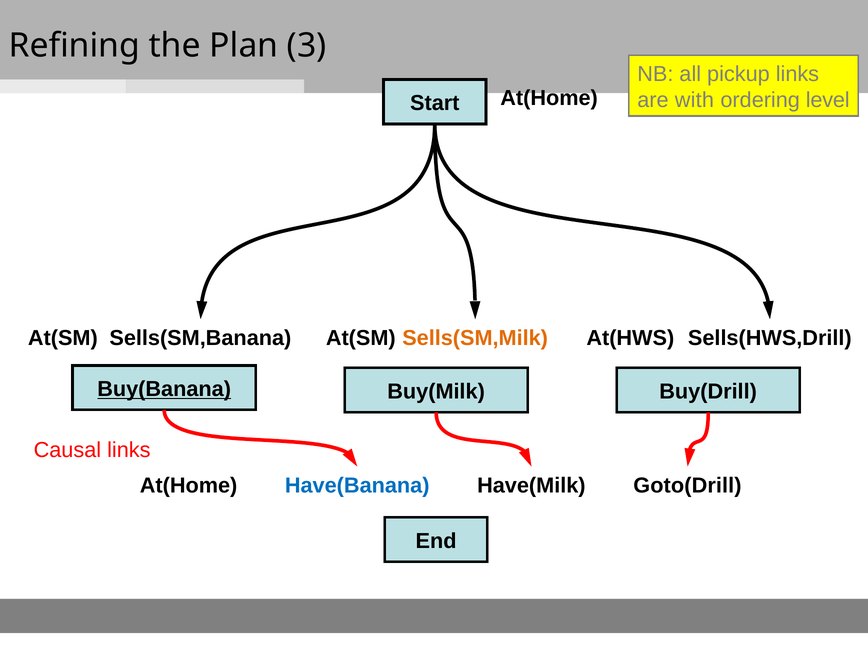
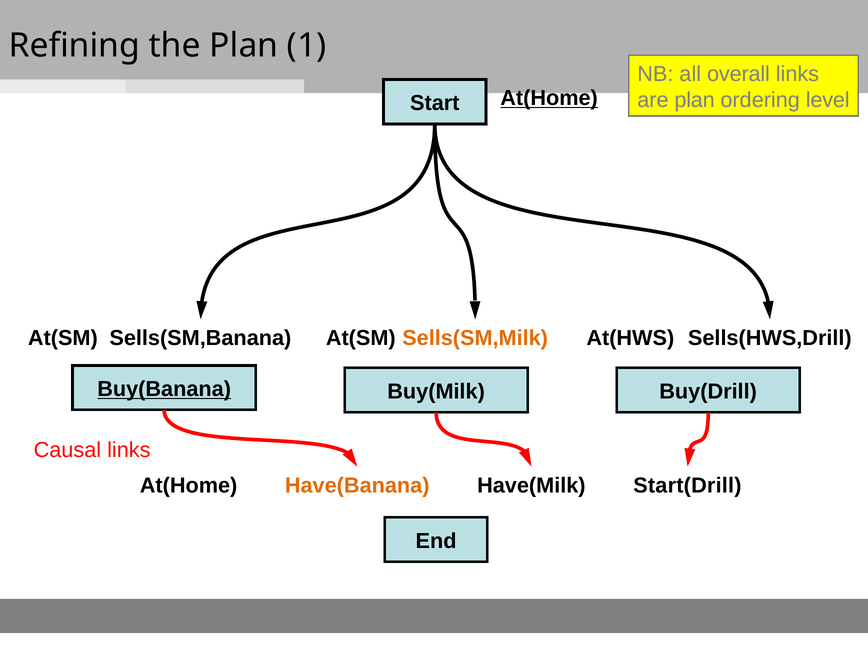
3: 3 -> 1 (307, 45)
pickup: pickup -> overall (739, 74)
At(Home underline: none -> present (549, 98)
are with: with -> plan (695, 100)
Have(Banana colour: blue -> orange (357, 485)
Goto(Drill: Goto(Drill -> Start(Drill (687, 485)
